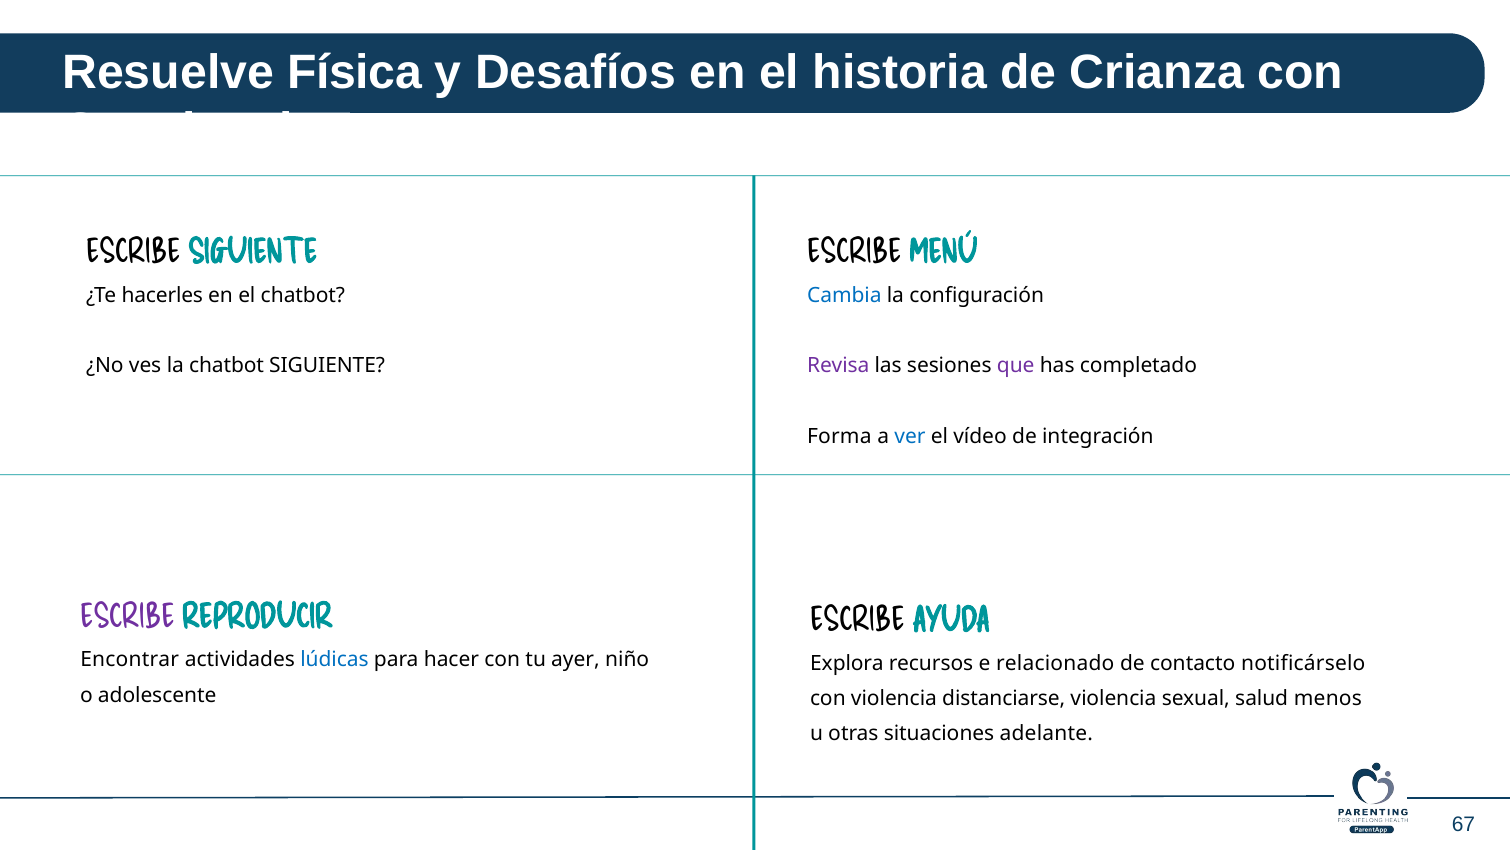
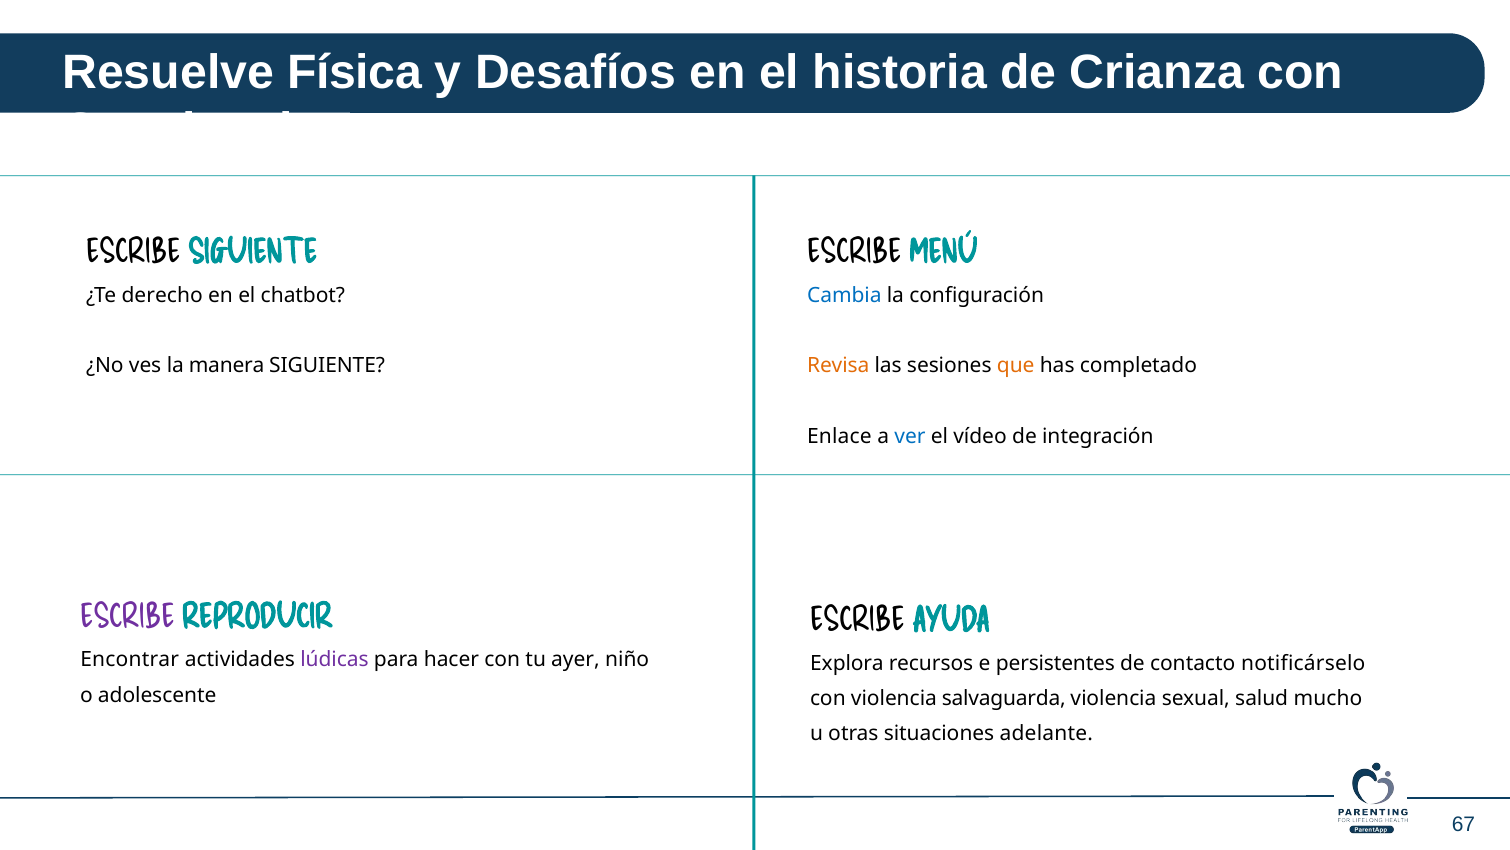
hacerles: hacerles -> derecho (162, 295)
la chatbot: chatbot -> manera (227, 366)
Revisa colour: purple -> orange (838, 365)
que colour: purple -> orange (1016, 365)
Forma: Forma -> Enlace (839, 436)
lúdicas colour: blue -> purple (334, 659)
relacionado: relacionado -> persistentes (1055, 663)
distanciarse: distanciarse -> salvaguarda (1004, 698)
menos: menos -> mucho (1328, 698)
